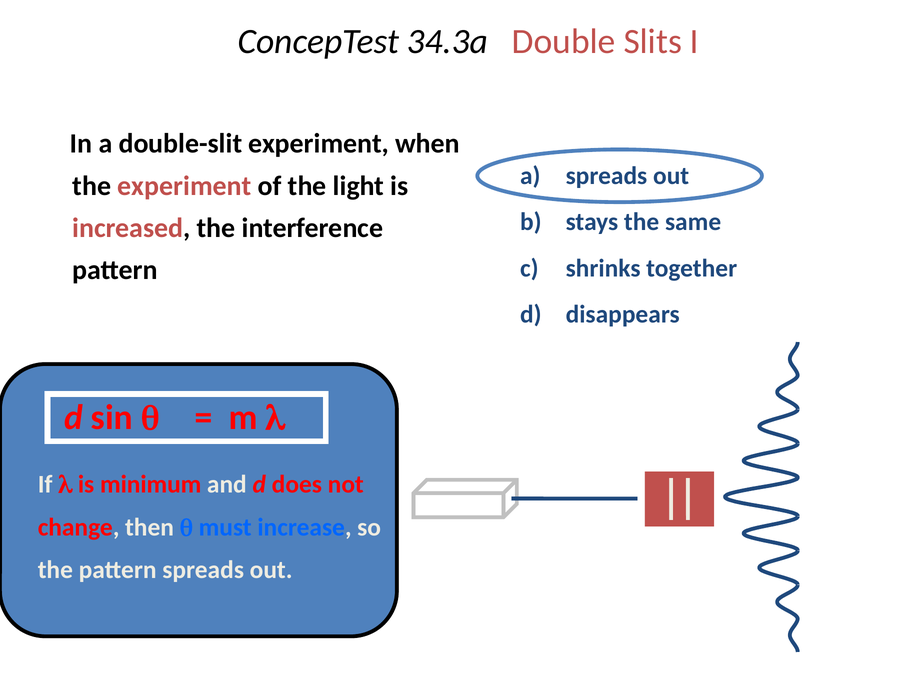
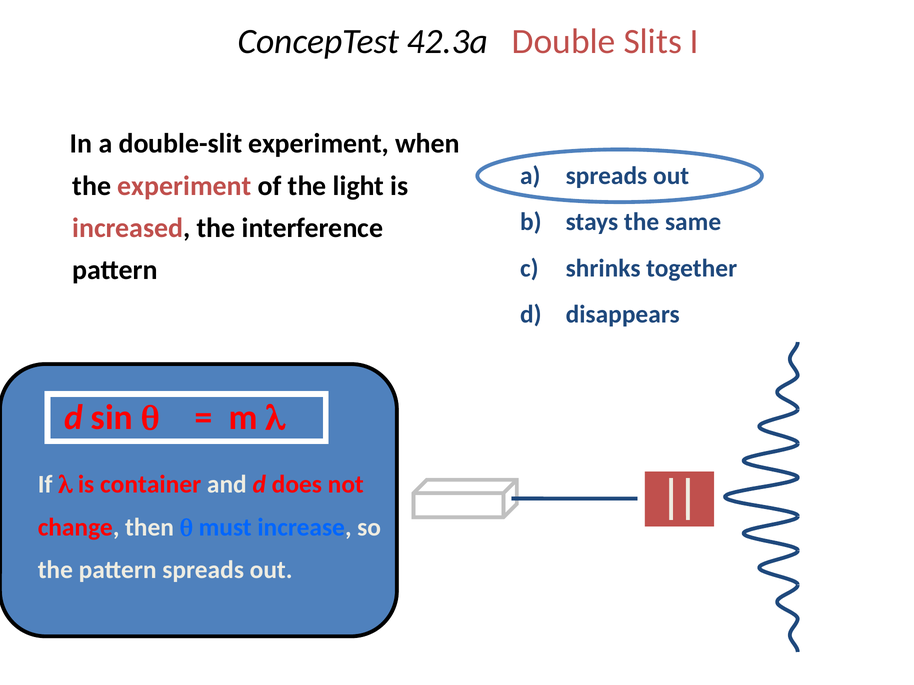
34.3a: 34.3a -> 42.3a (448, 42)
minimum: minimum -> container (151, 485)
